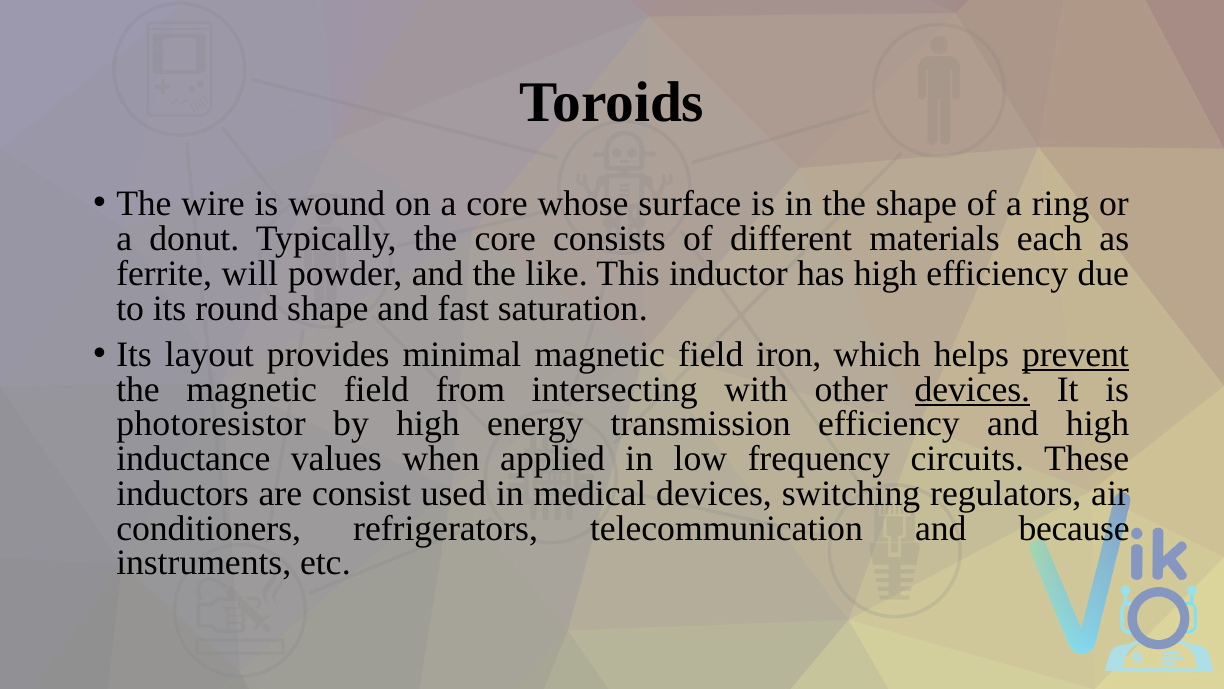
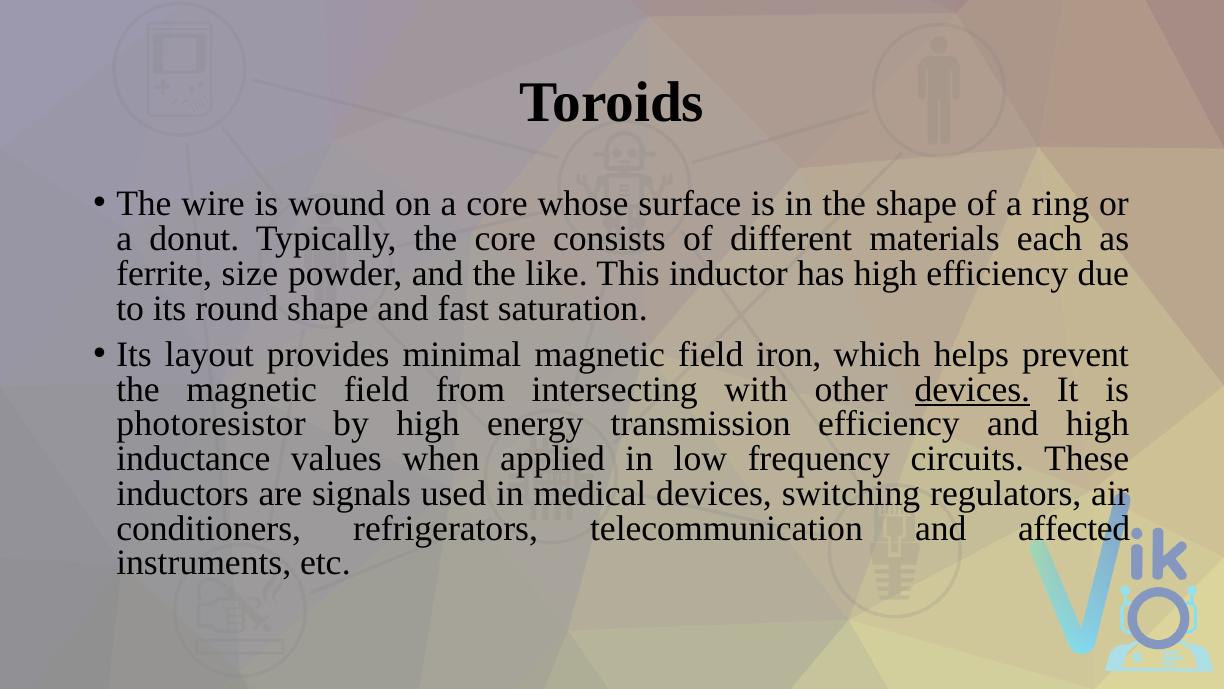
will: will -> size (250, 273)
prevent underline: present -> none (1075, 354)
consist: consist -> signals (362, 493)
because: because -> affected (1074, 528)
